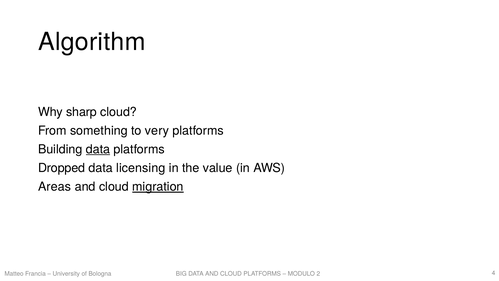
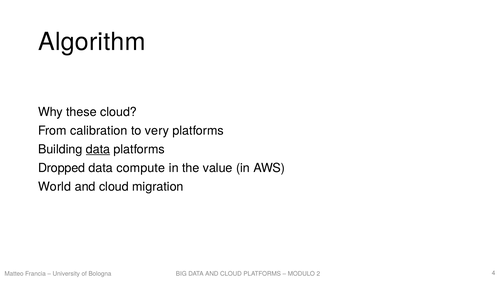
sharp: sharp -> these (81, 112)
something: something -> calibration (99, 131)
licensing: licensing -> compute (141, 168)
Areas: Areas -> World (55, 187)
migration underline: present -> none (158, 187)
